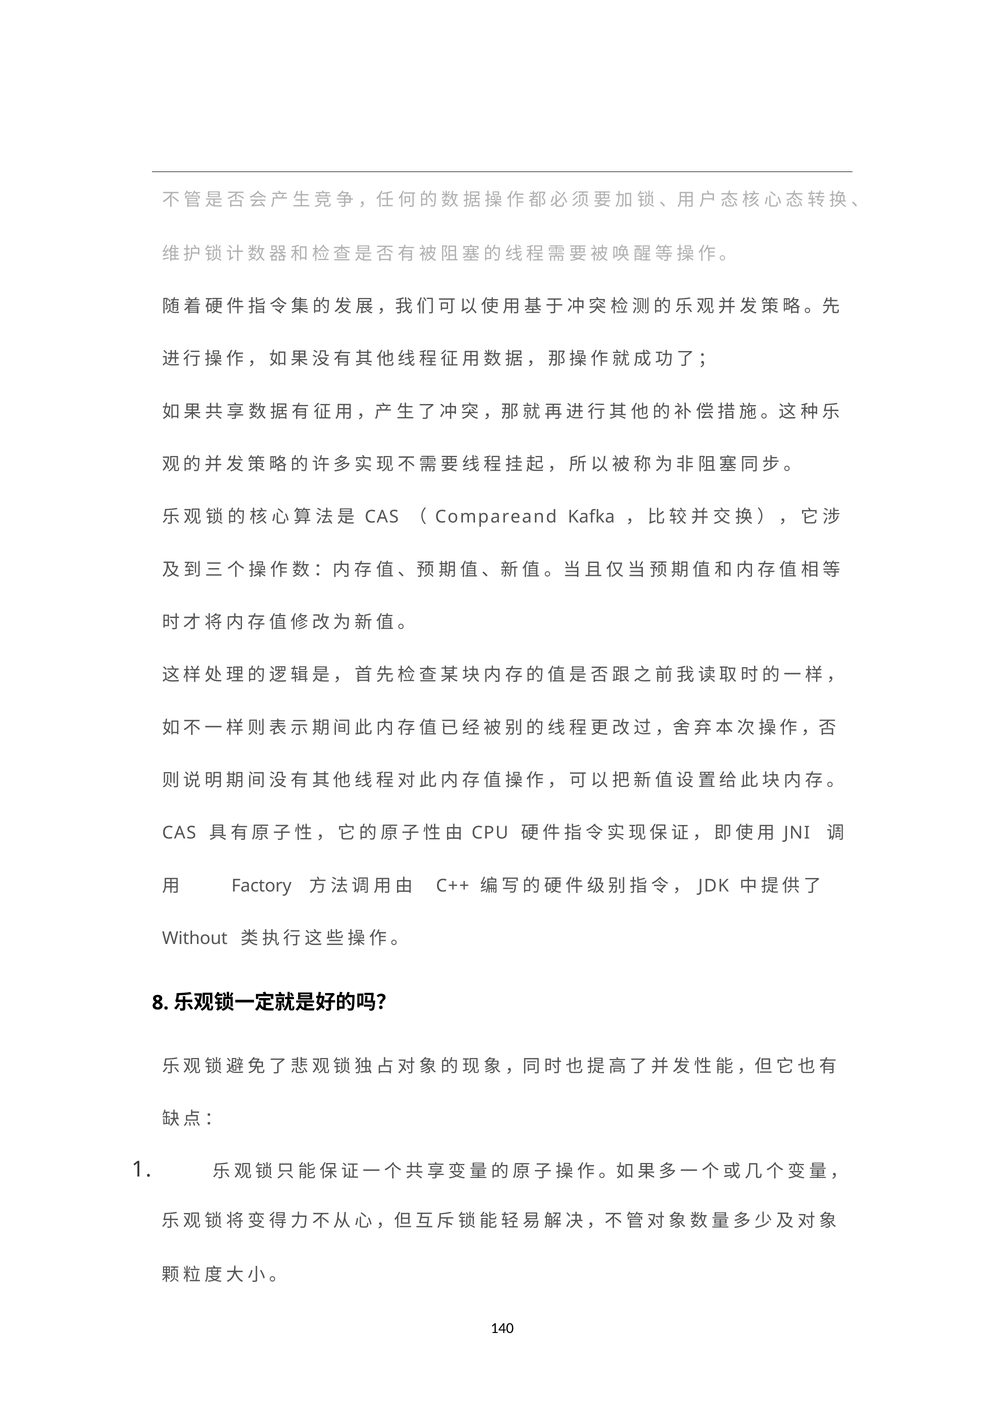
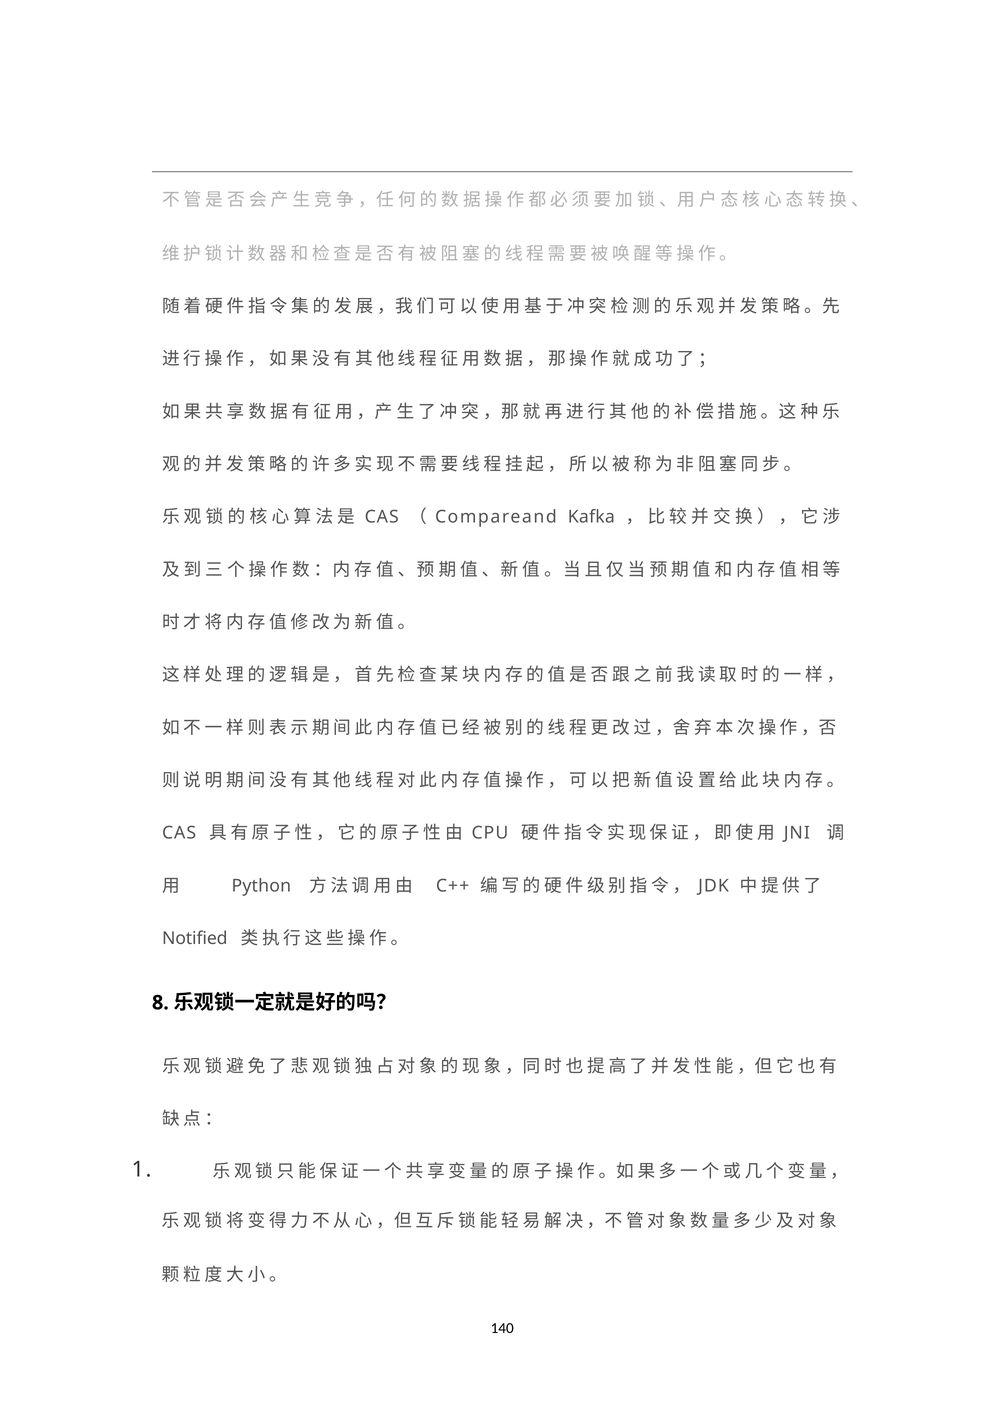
Factory: Factory -> Python (261, 886)
Without: Without -> Notified (195, 938)
